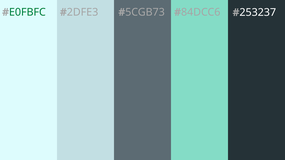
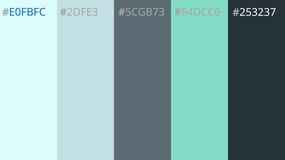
E0FBFC colour: green -> blue (27, 12)
